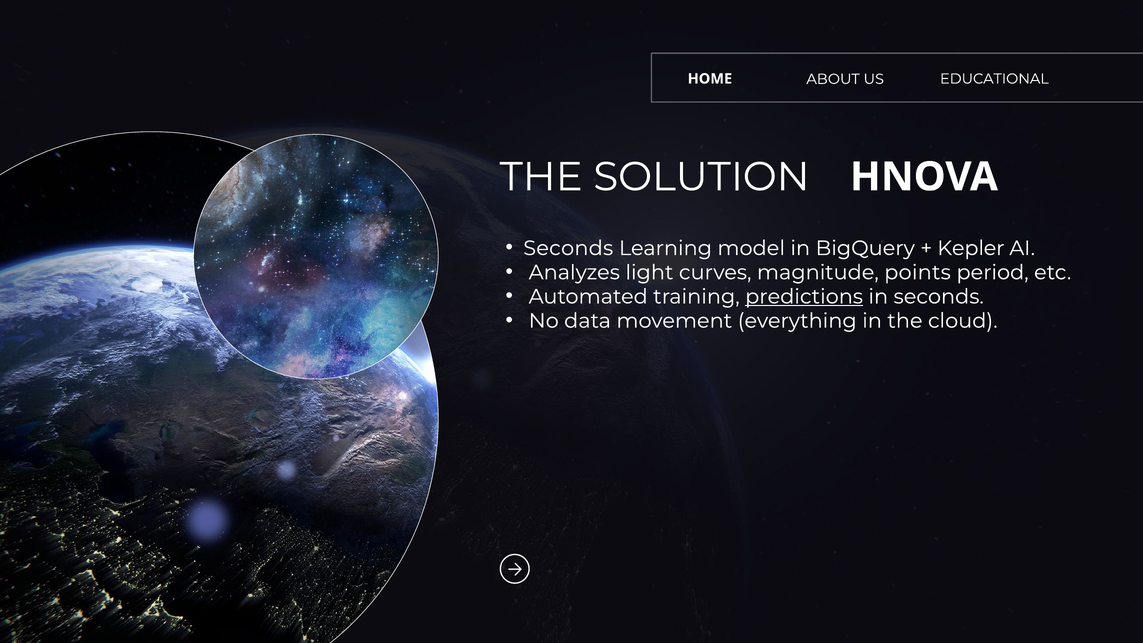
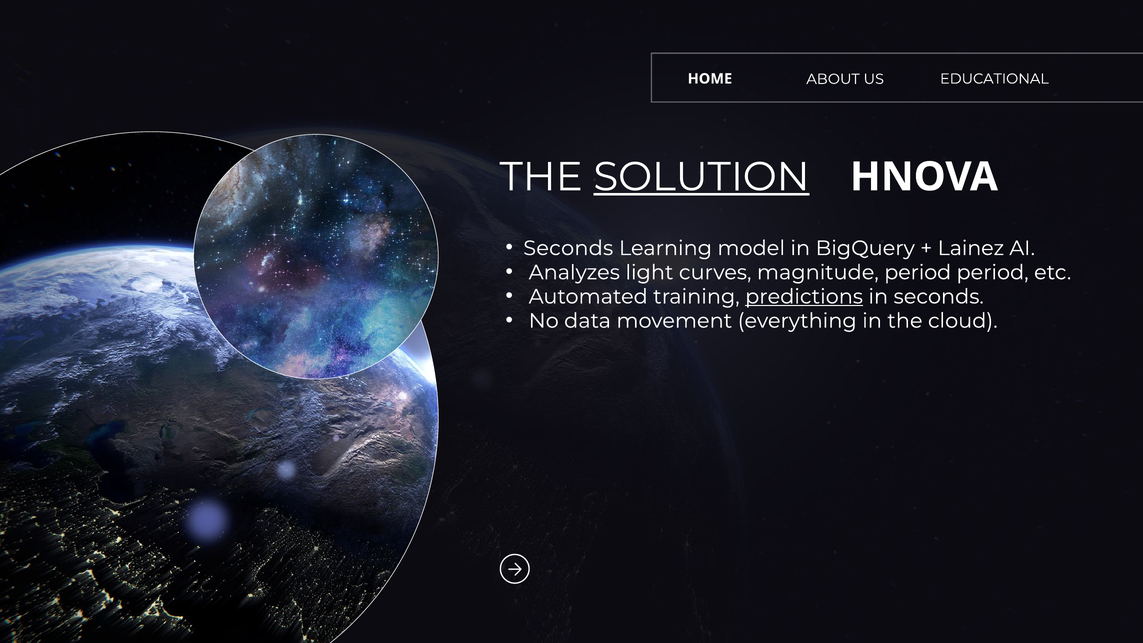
SOLUTION underline: none -> present (701, 177)
Kepler: Kepler -> Lainez (971, 248)
magnitude points: points -> period (918, 272)
